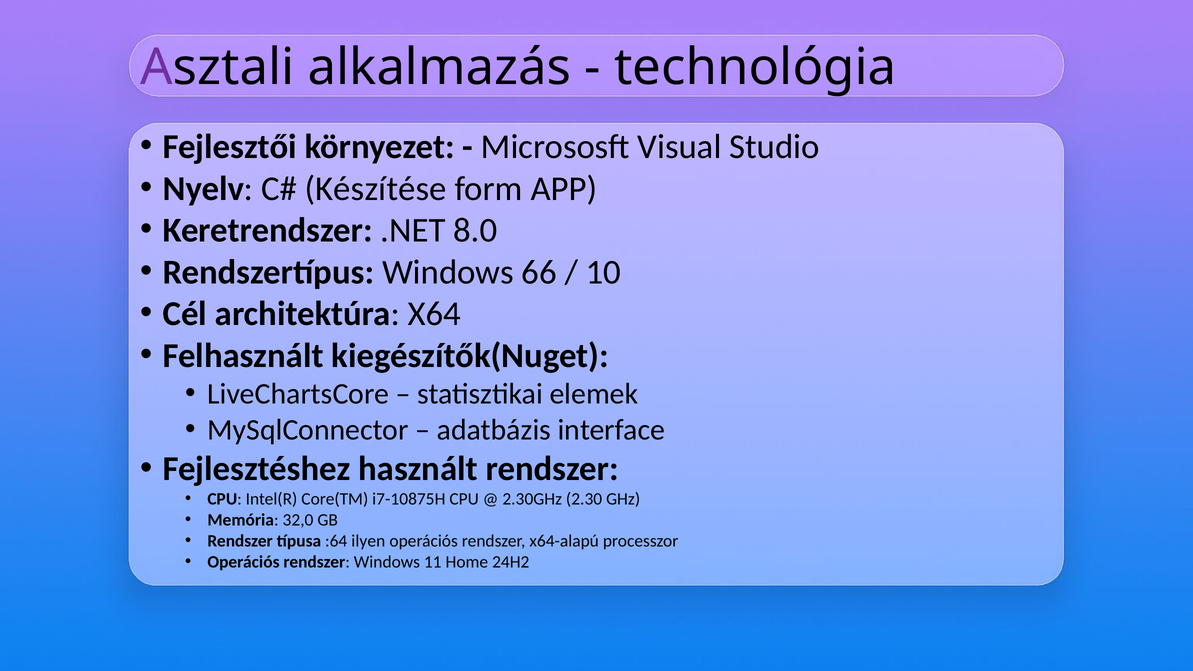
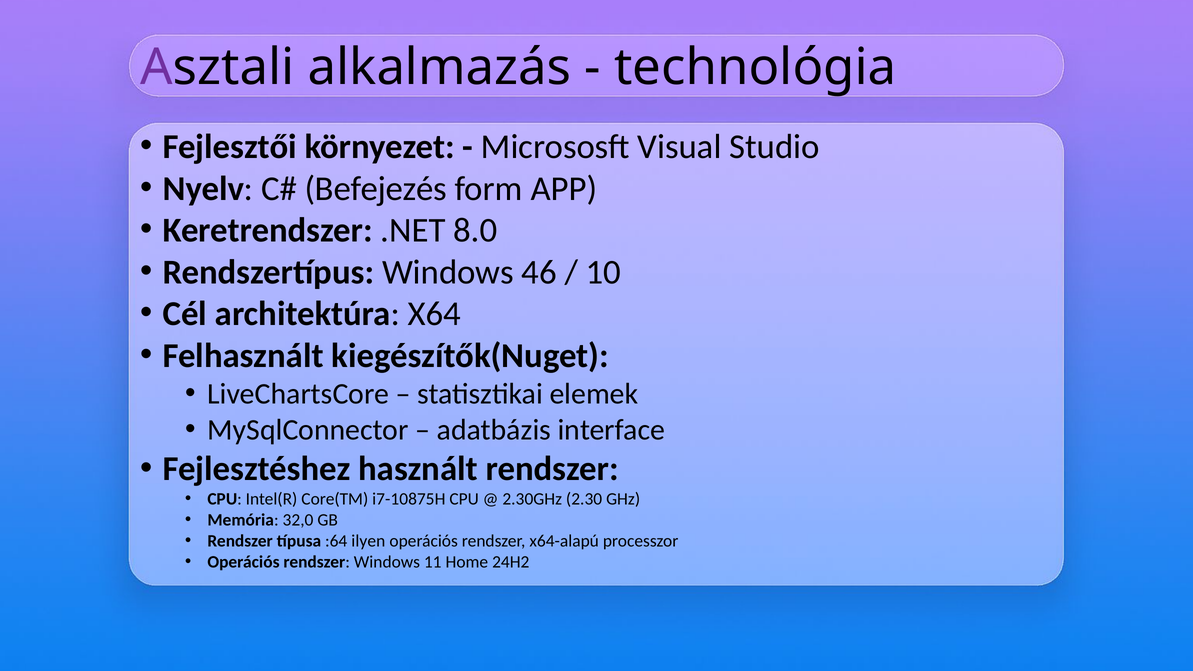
Készítése: Készítése -> Befejezés (376, 189)
66: 66 -> 46 (539, 272)
